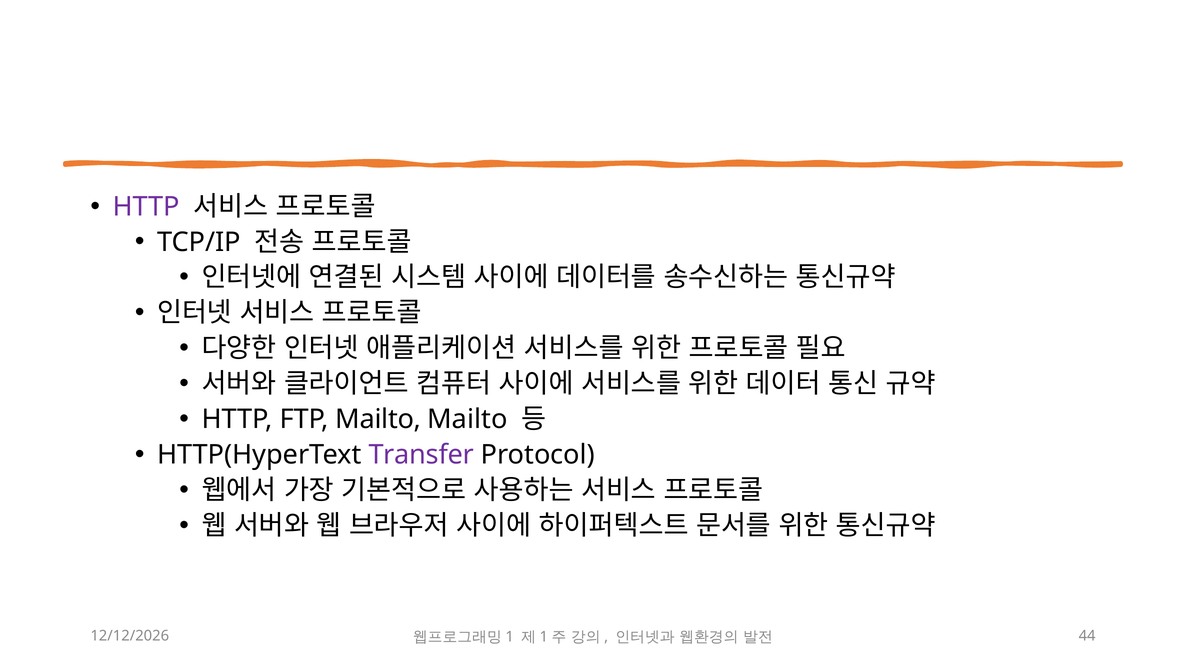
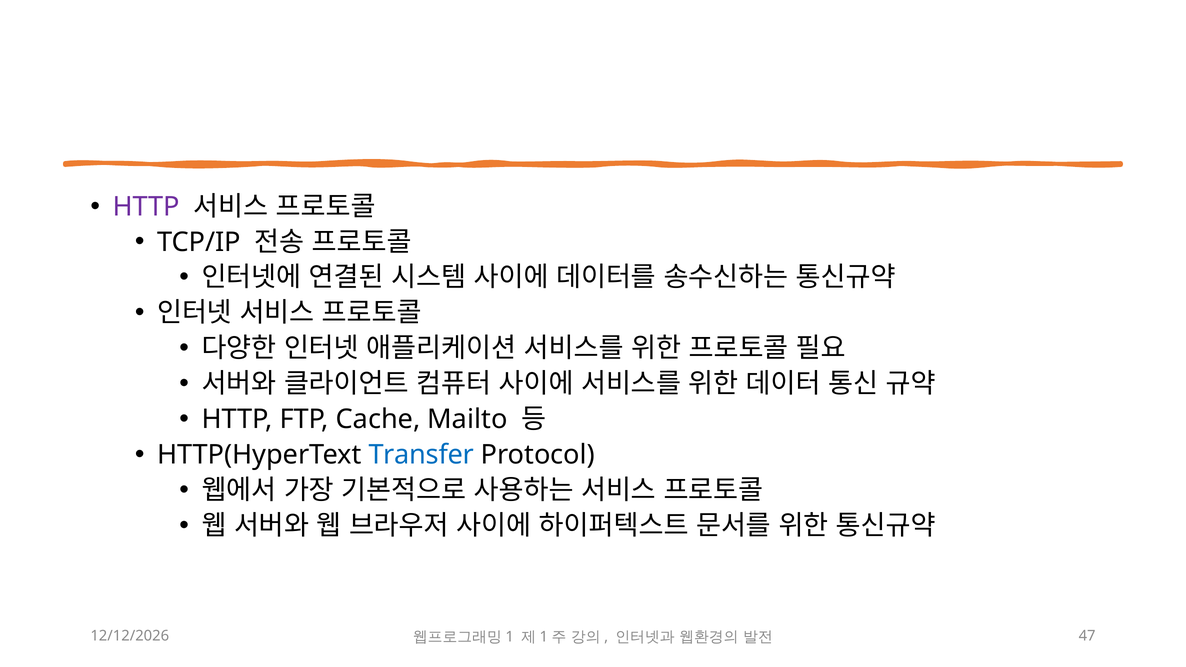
FTP Mailto: Mailto -> Cache (378, 419)
Transfer colour: purple -> blue (421, 455)
44: 44 -> 47 (1087, 636)
